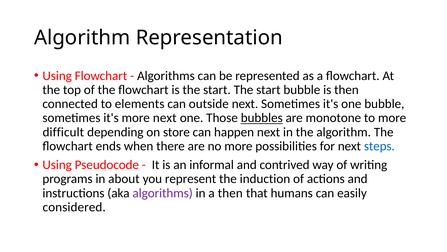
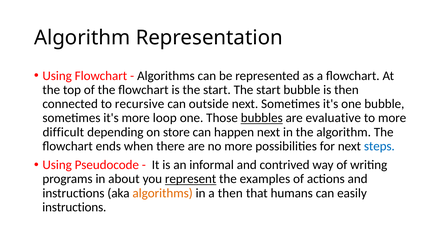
elements: elements -> recursive (140, 104)
more next: next -> loop (165, 118)
monotone: monotone -> evaluative (333, 118)
represent underline: none -> present (191, 179)
induction: induction -> examples (265, 179)
algorithms colour: purple -> orange (163, 193)
considered: considered -> instructions (74, 207)
